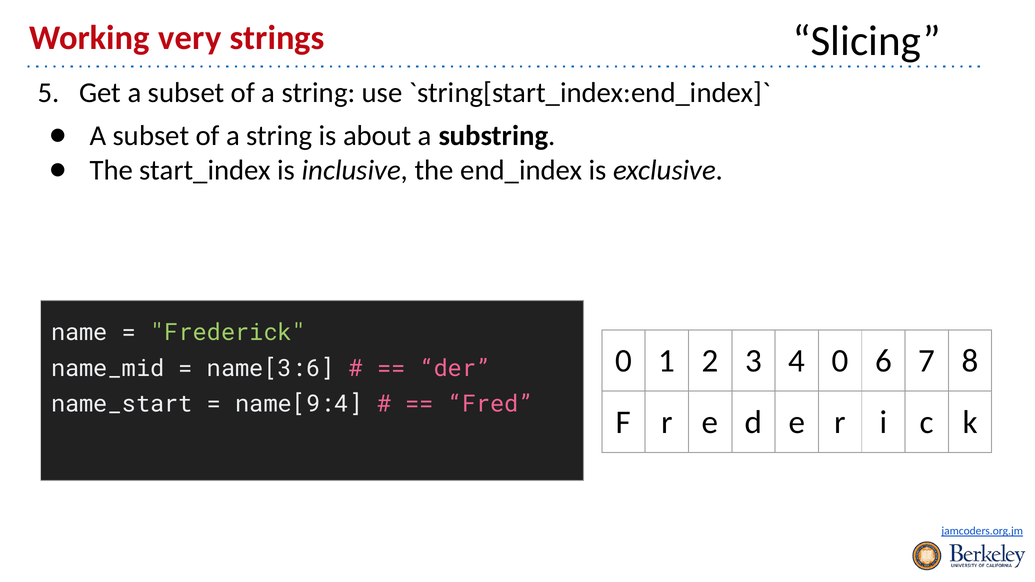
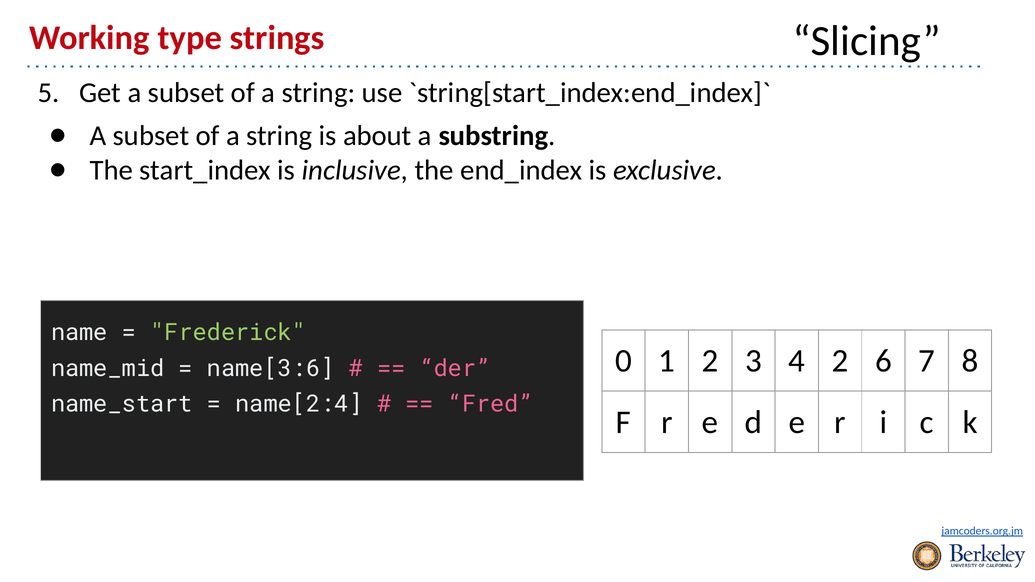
very: very -> type (190, 38)
4 0: 0 -> 2 (840, 361)
name[9:4: name[9:4 -> name[2:4 (299, 404)
